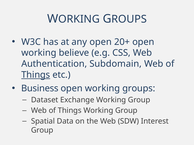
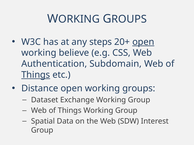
any open: open -> steps (101, 42)
open underline: none -> present (143, 42)
Business: Business -> Distance (40, 89)
